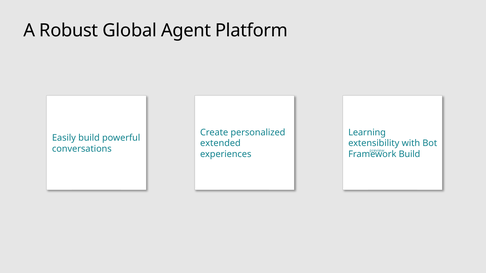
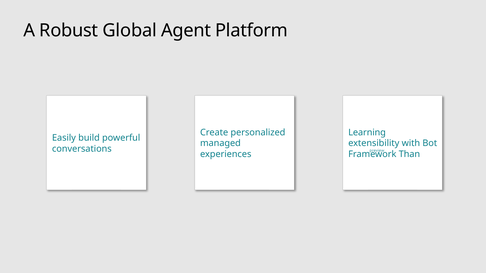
extended: extended -> managed (220, 143)
Framework Build: Build -> Than (409, 154)
